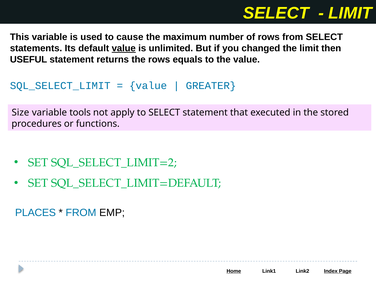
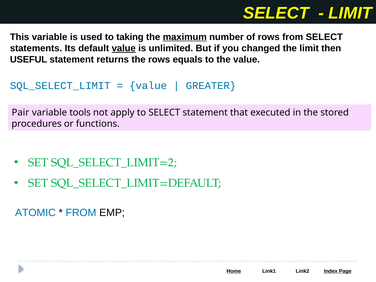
cause: cause -> taking (130, 37)
maximum underline: none -> present (185, 37)
Size: Size -> Pair (20, 113)
PLACES: PLACES -> ATOMIC (35, 213)
